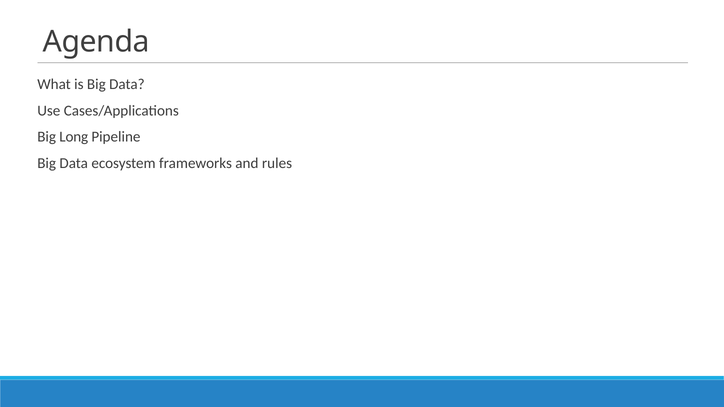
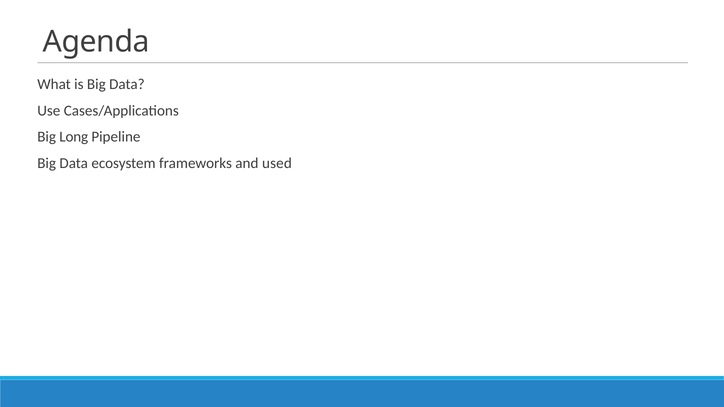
rules: rules -> used (277, 163)
